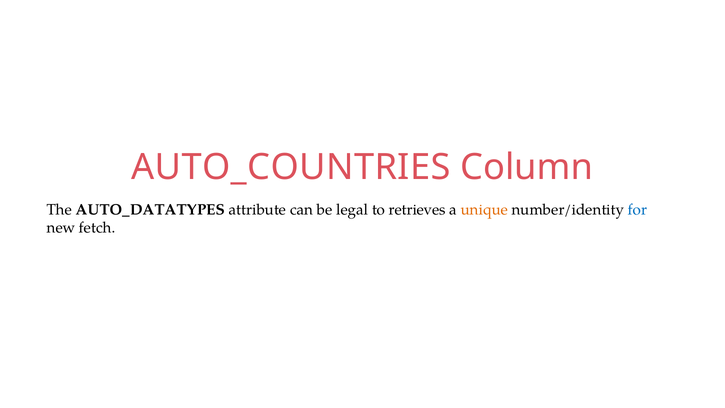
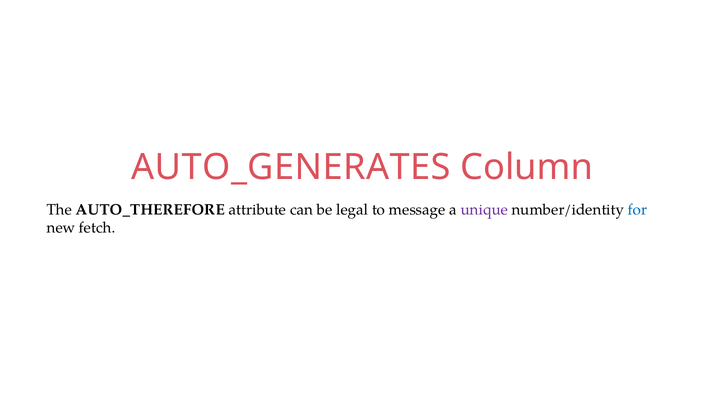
AUTO_COUNTRIES: AUTO_COUNTRIES -> AUTO_GENERATES (291, 167)
AUTO_DATATYPES: AUTO_DATATYPES -> AUTO_THEREFORE (150, 209)
retrieves: retrieves -> message (417, 209)
unique colour: orange -> purple (484, 209)
